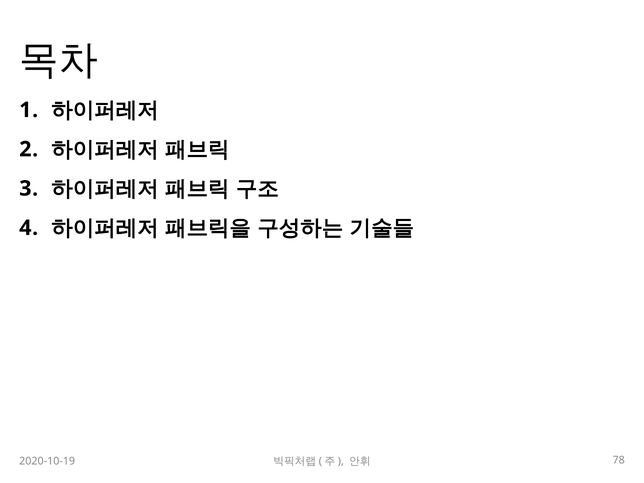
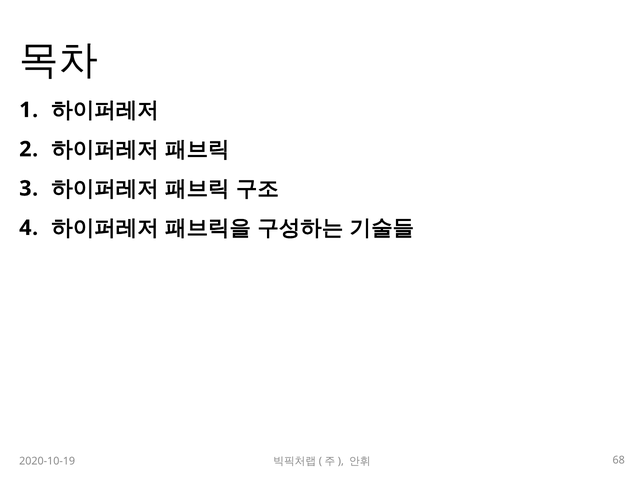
78: 78 -> 68 (619, 460)
